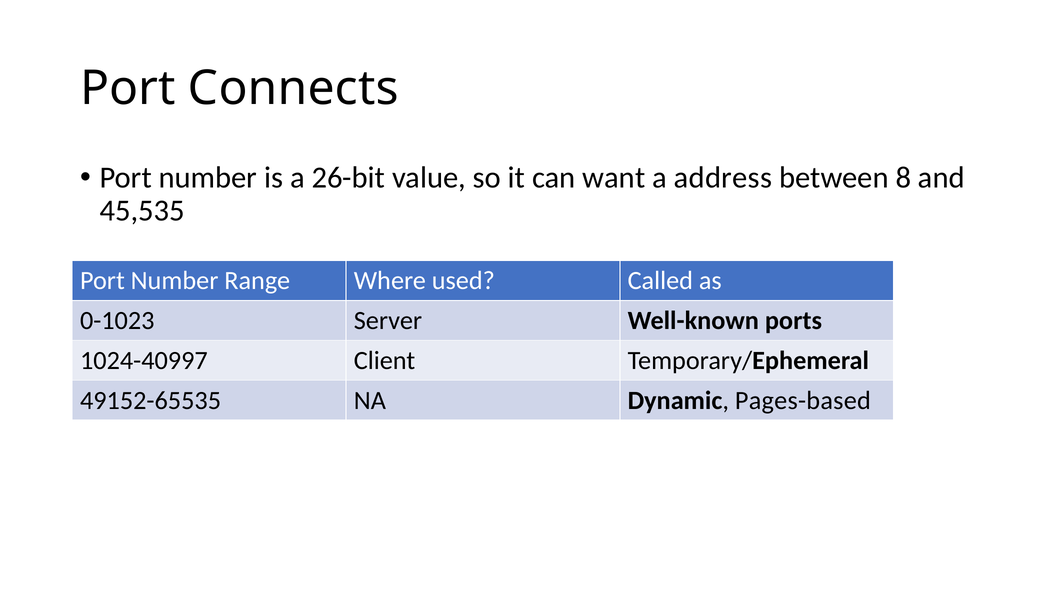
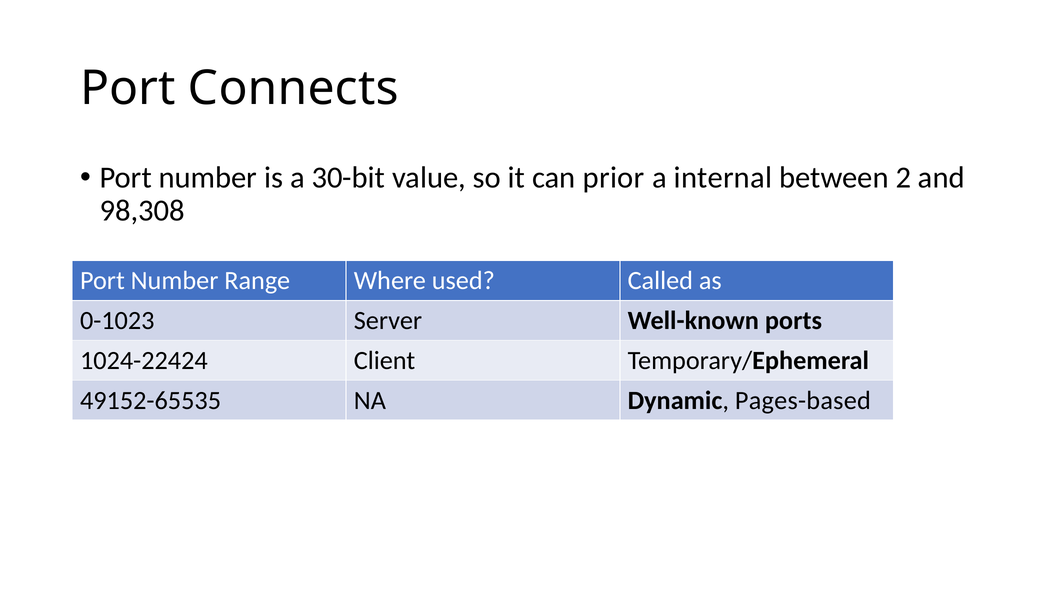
26-bit: 26-bit -> 30-bit (348, 178)
want: want -> prior (614, 178)
address: address -> internal (723, 178)
8: 8 -> 2 (903, 178)
45,535: 45,535 -> 98,308 (142, 211)
1024-40997: 1024-40997 -> 1024-22424 (144, 360)
